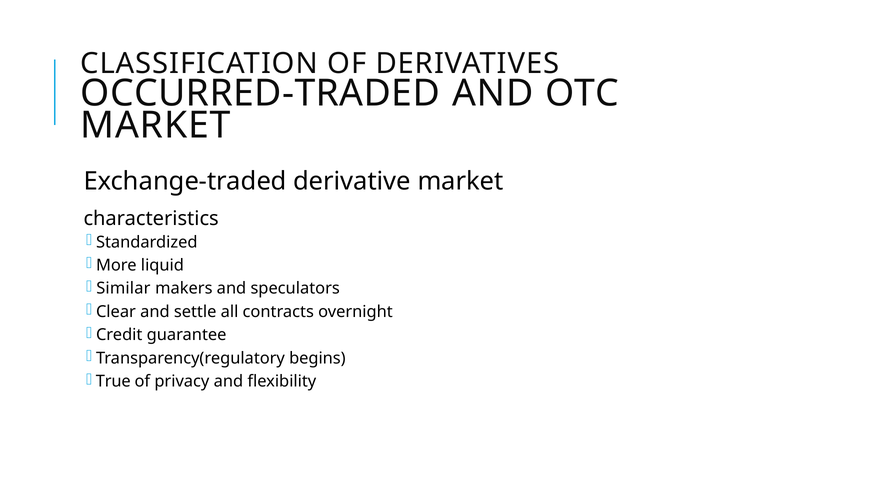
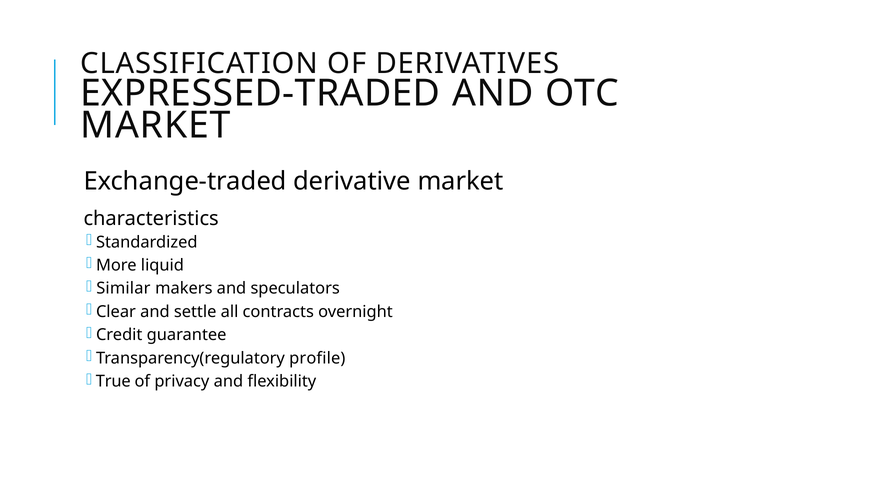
OCCURRED-TRADED: OCCURRED-TRADED -> EXPRESSED-TRADED (260, 93)
begins: begins -> profile (317, 359)
